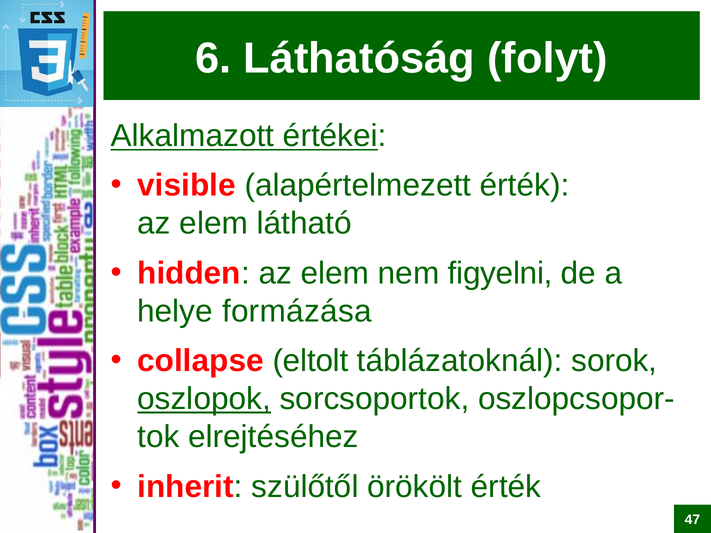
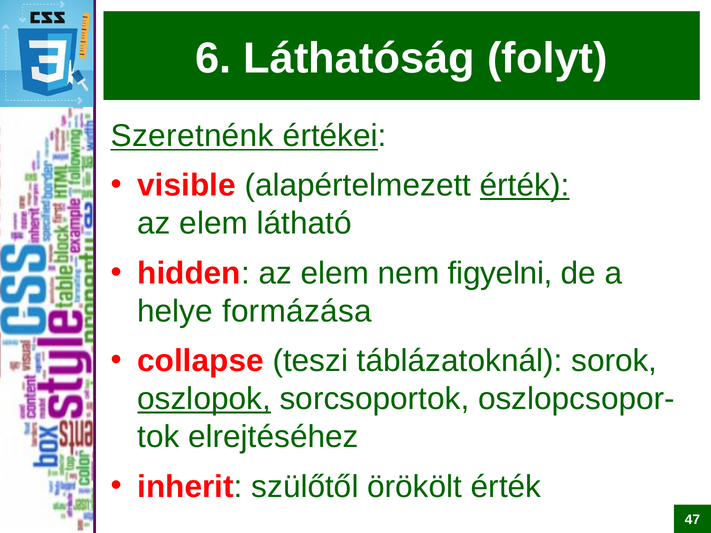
Alkalmazott: Alkalmazott -> Szeretnénk (192, 136)
érték underline: none -> present (525, 186)
eltolt: eltolt -> teszi (310, 361)
